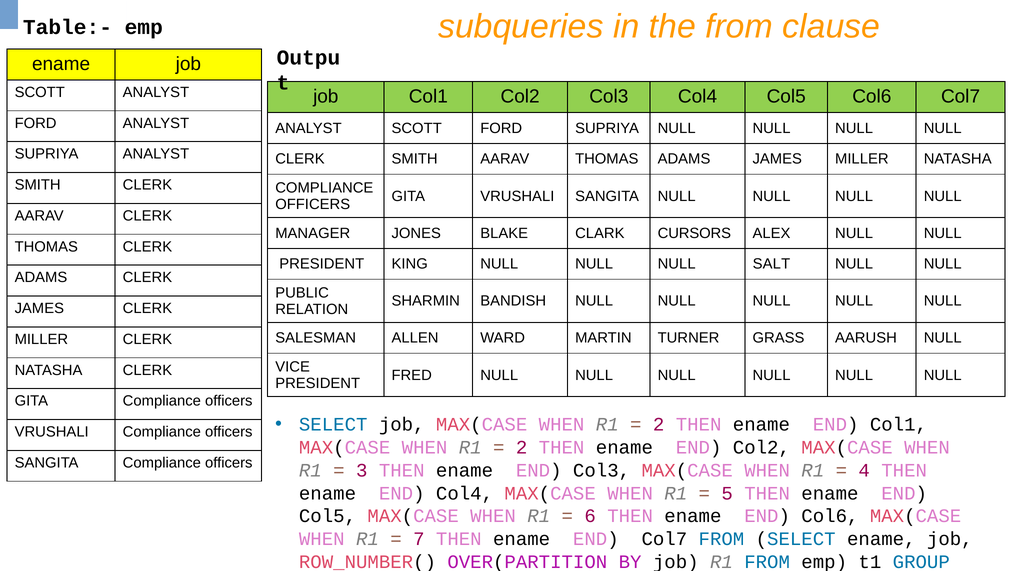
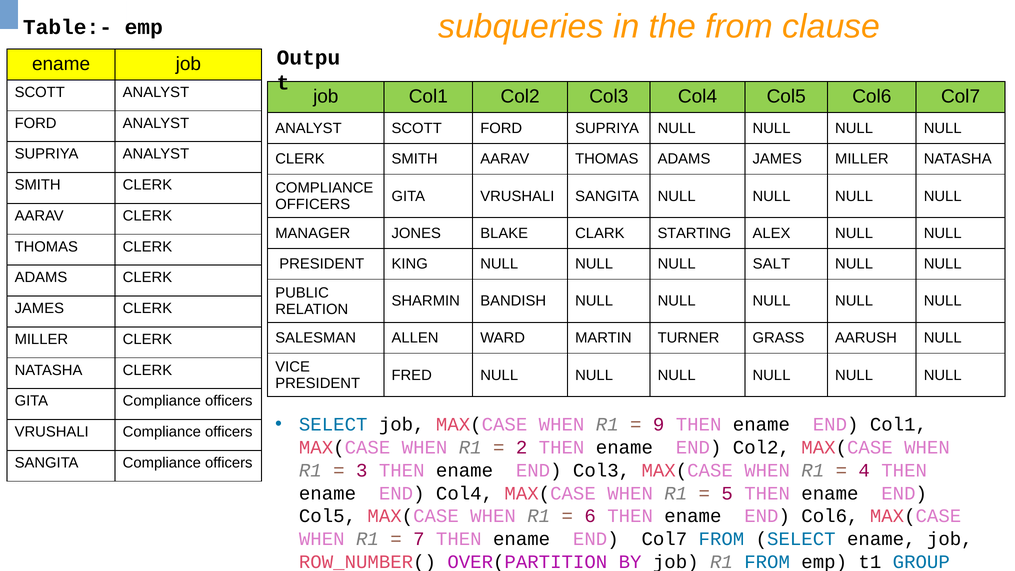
CURSORS: CURSORS -> STARTING (694, 233)
2: 2 -> 9 (659, 425)
